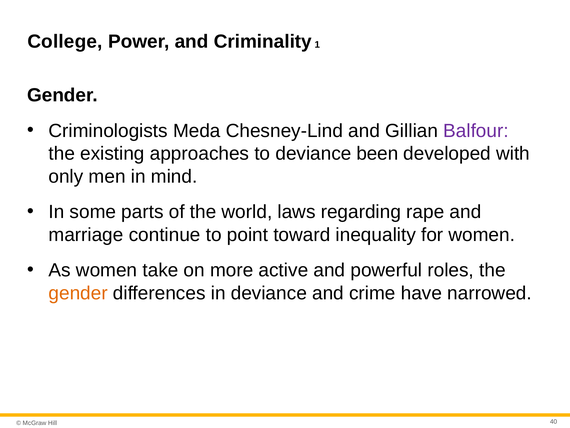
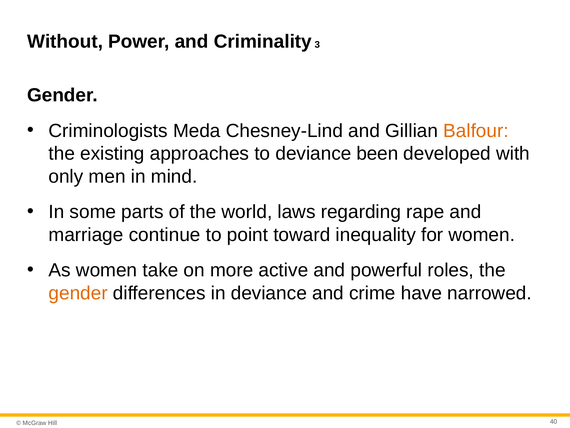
College: College -> Without (65, 41)
1: 1 -> 3 (317, 45)
Balfour colour: purple -> orange (476, 131)
